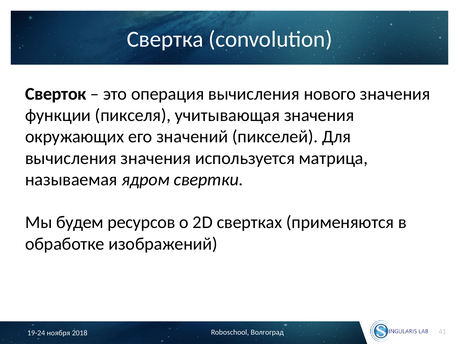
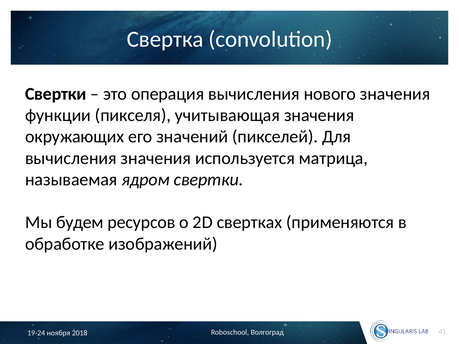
Сверток: Сверток -> Свертки (56, 94)
